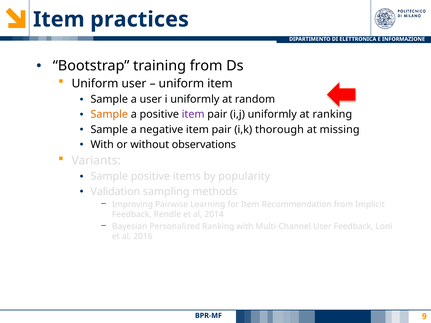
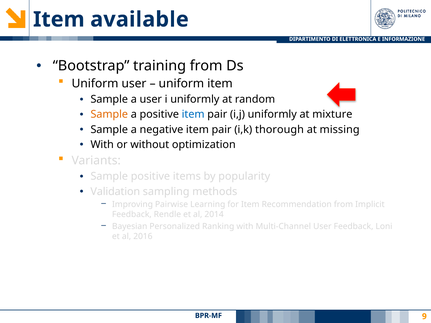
practices: practices -> available (139, 19)
item colour: purple -> blue (193, 114)
at ranking: ranking -> mixture (332, 114)
observations: observations -> optimization (204, 145)
